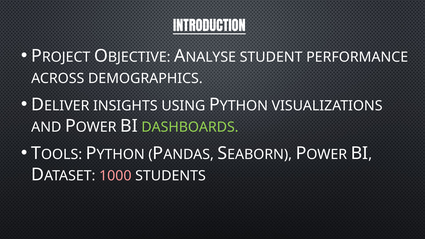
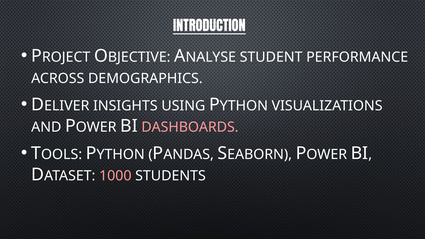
DASHBOARDS colour: light green -> pink (190, 127)
